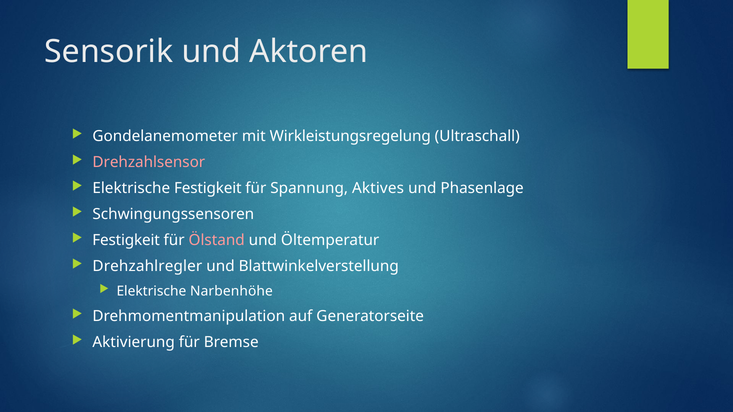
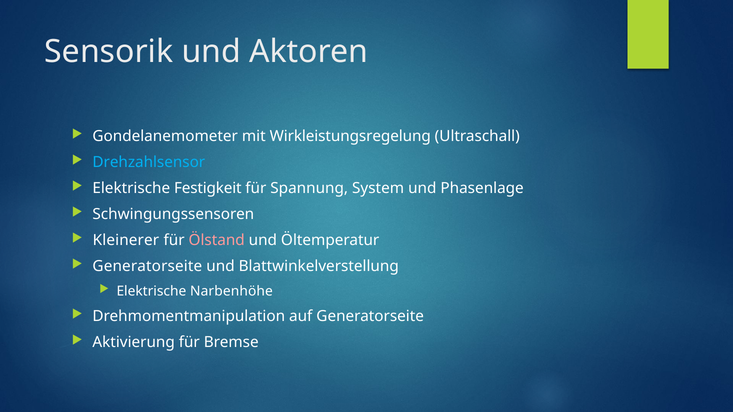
Drehzahlsensor colour: pink -> light blue (149, 162)
Aktives: Aktives -> System (378, 188)
Festigkeit: Festigkeit -> Kleinerer (126, 240)
Drehzahlregler: Drehzahlregler -> Generatorseite (147, 266)
